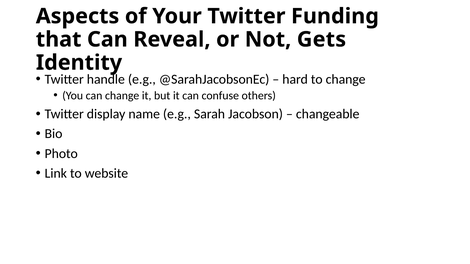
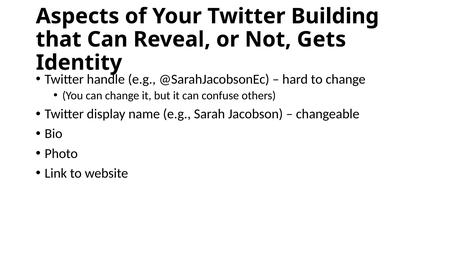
Funding: Funding -> Building (335, 16)
